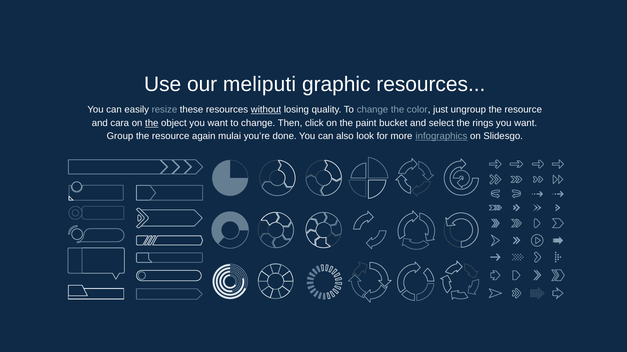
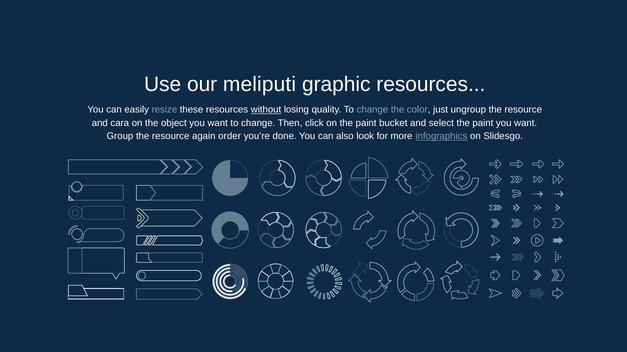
the underline: present -> none (152, 123)
select the rings: rings -> paint (483, 123)
mulai: mulai -> order (230, 136)
